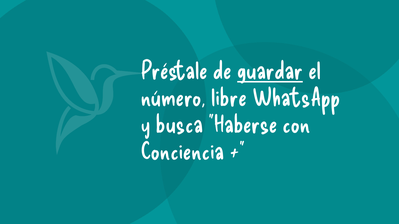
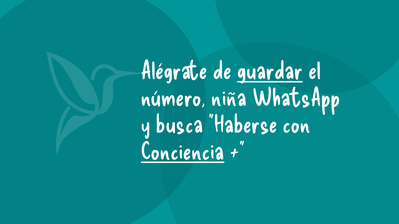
Préstale: Préstale -> Alégrate (174, 71)
libre: libre -> niña (229, 98)
Conciencia underline: none -> present (183, 152)
